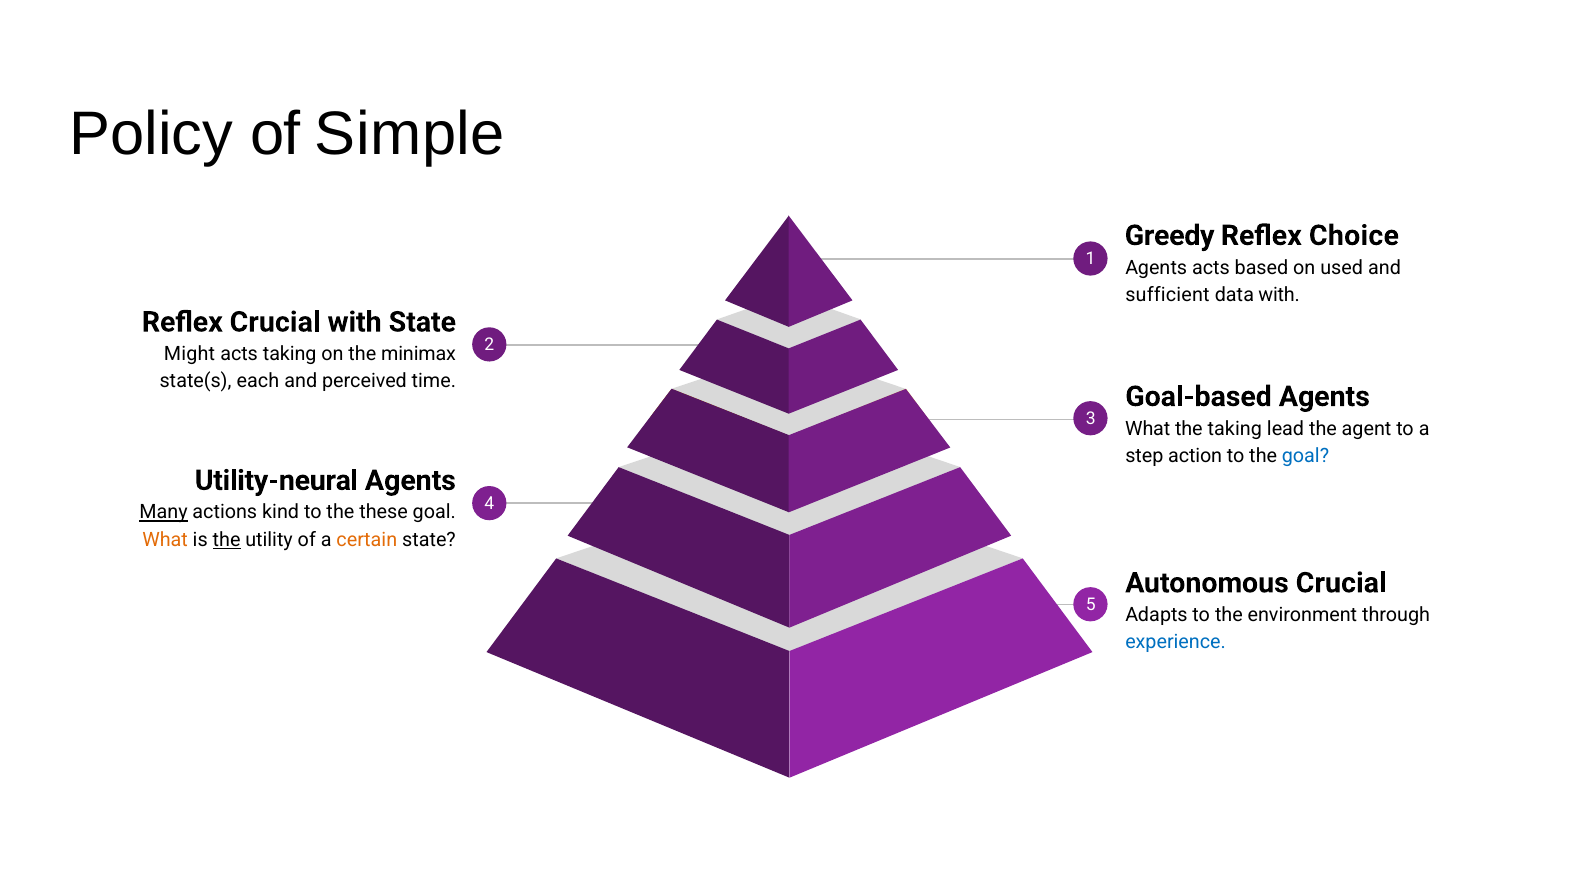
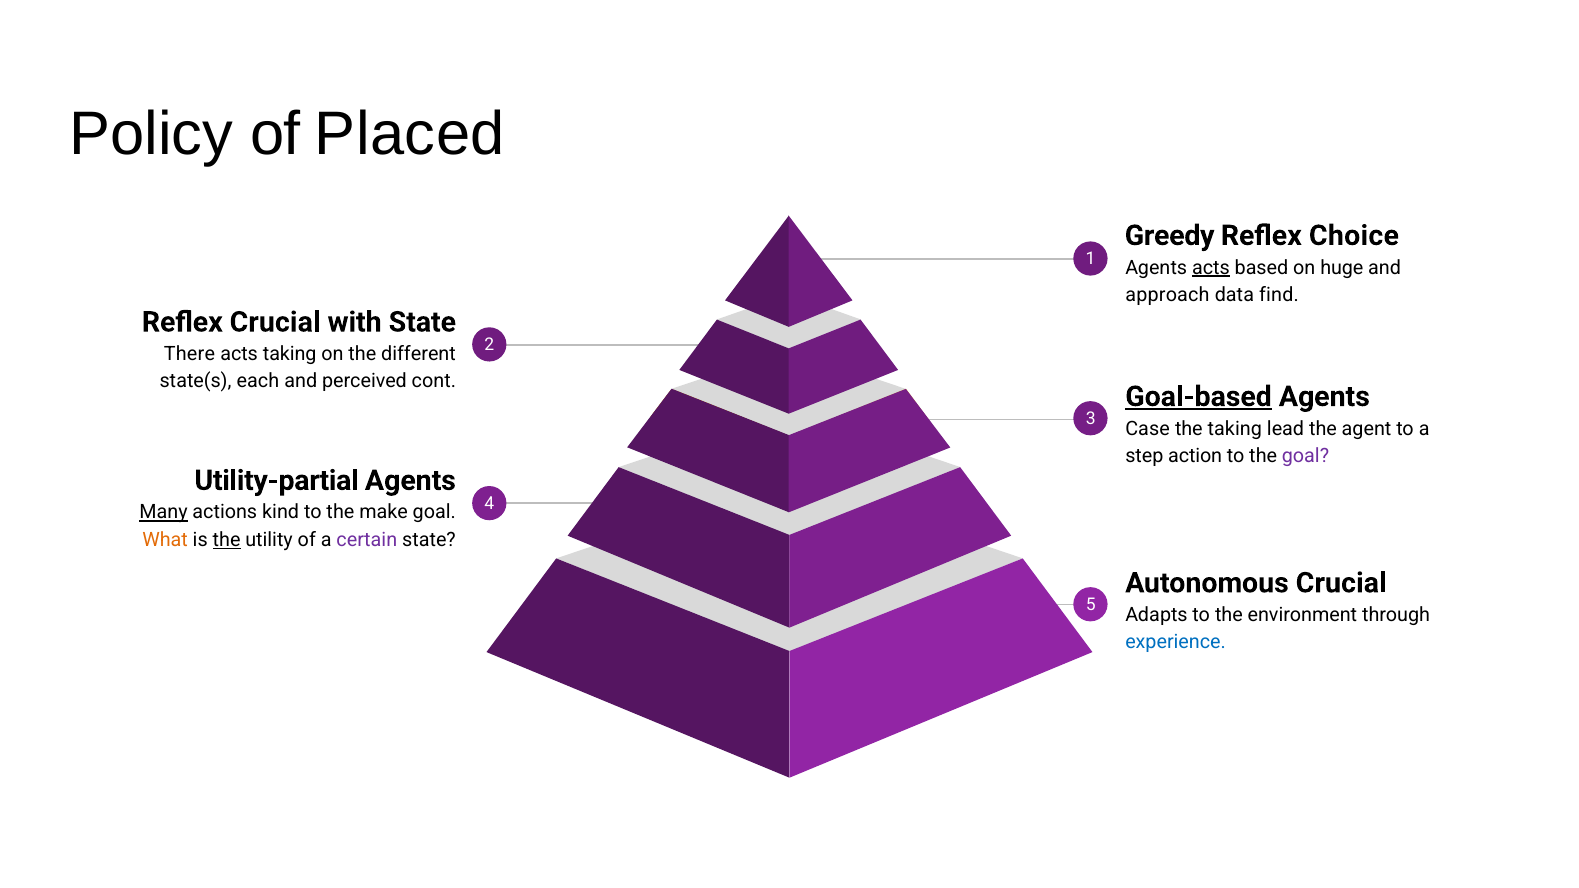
Simple: Simple -> Placed (410, 134)
acts underline: none -> present (1211, 268)
used: used -> huge (1342, 268)
sufficient: sufficient -> approach (1167, 295)
data with: with -> find (1279, 295)
Might: Might -> There (189, 354)
minimax: minimax -> different (419, 354)
time: time -> cont (434, 381)
Goal-based underline: none -> present (1199, 397)
What: What -> Case (1148, 429)
goal colour: blue -> purple (1305, 456)
Utility-neural: Utility-neural -> Utility-partial (276, 481)
these: these -> make (384, 513)
certain colour: orange -> purple (367, 540)
